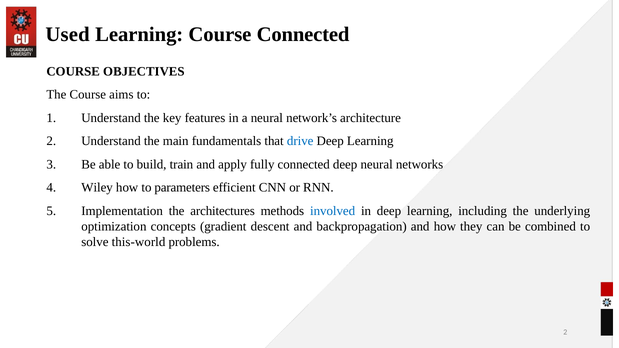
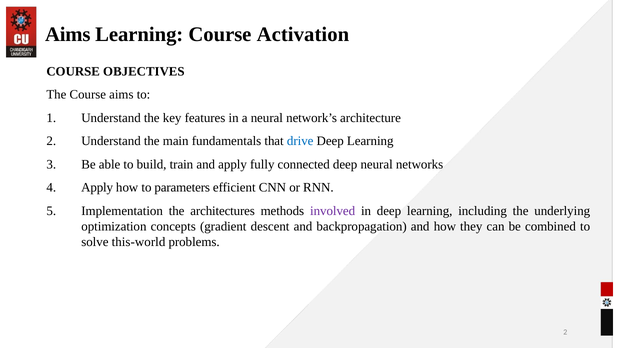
Used: Used -> Aims (68, 34)
Course Connected: Connected -> Activation (303, 34)
Wiley: Wiley -> Apply (97, 188)
involved colour: blue -> purple (333, 211)
